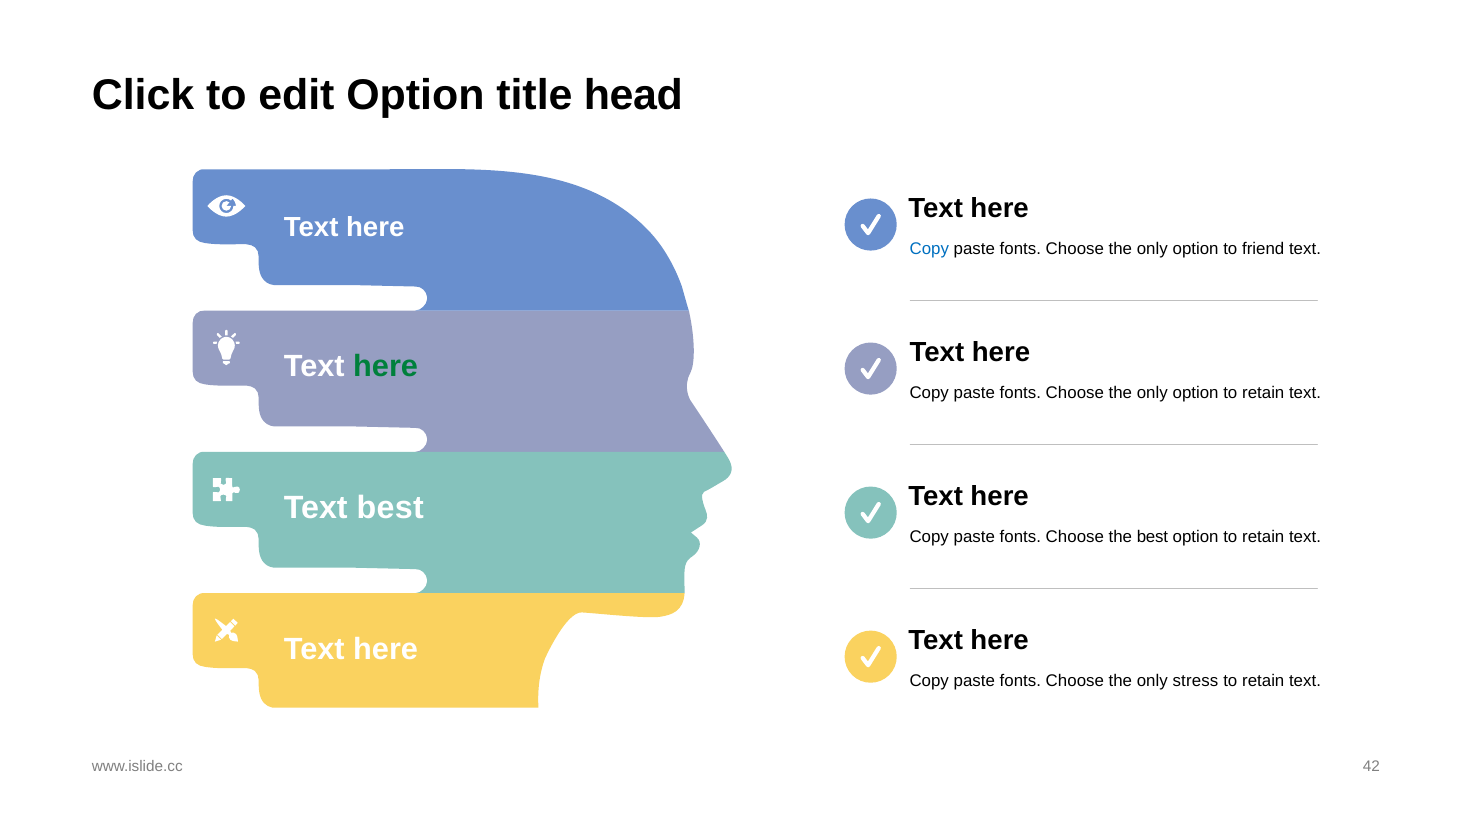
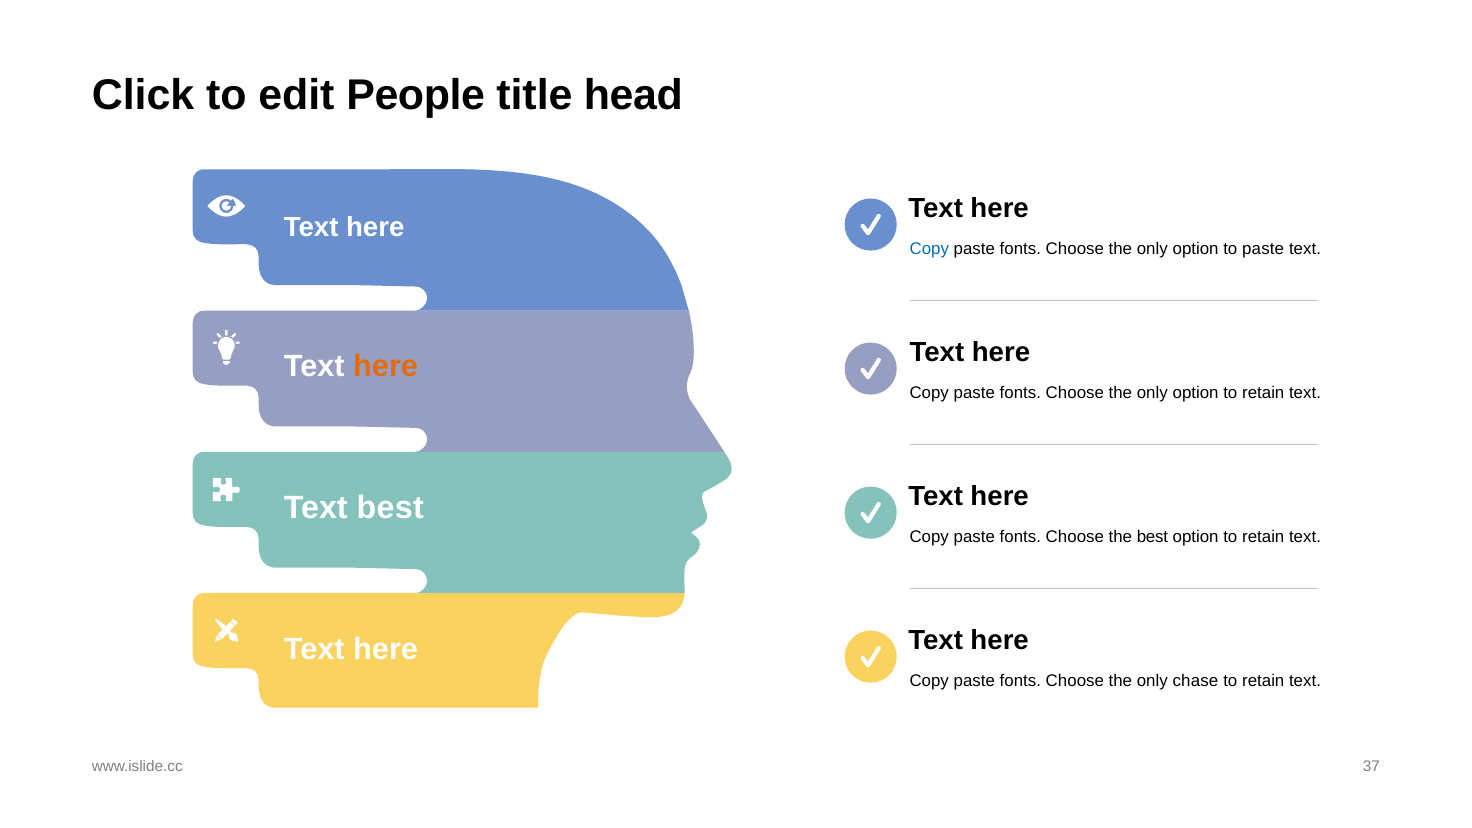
edit Option: Option -> People (416, 95)
to friend: friend -> paste (1263, 249)
here colour: green -> orange (386, 366)
stress: stress -> chase (1195, 681)
42: 42 -> 37 (1371, 766)
